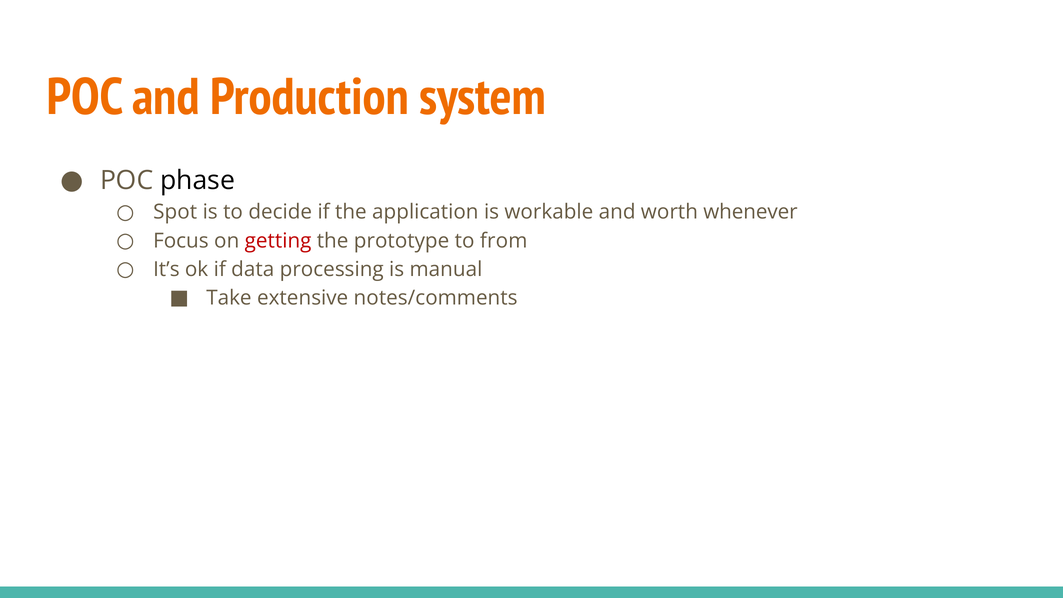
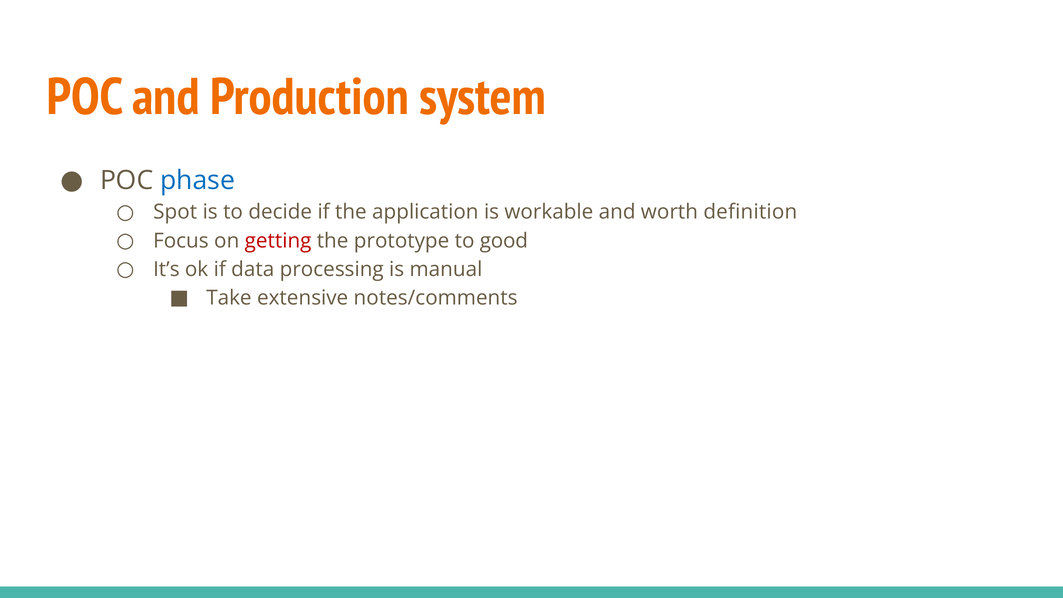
phase colour: black -> blue (198, 180)
whenever: whenever -> definition (750, 212)
from: from -> good (504, 241)
